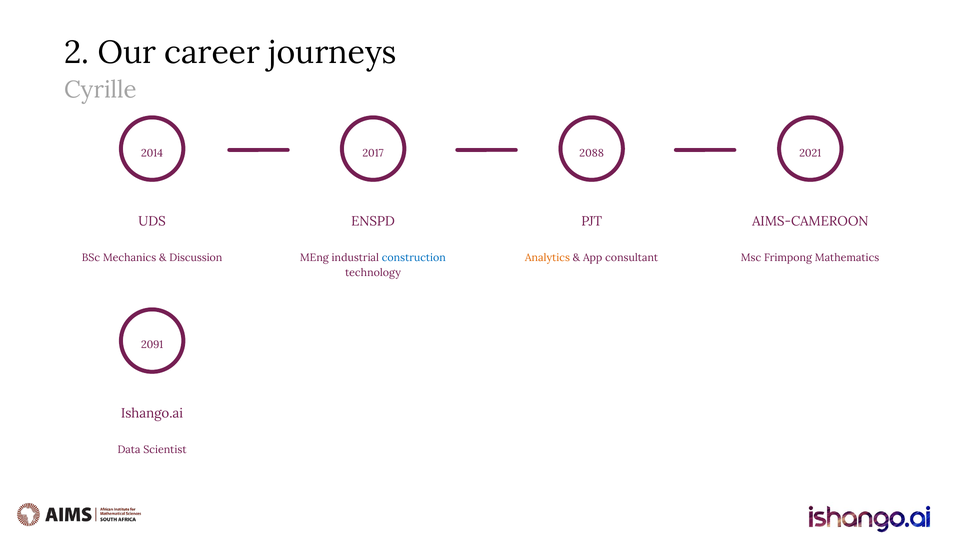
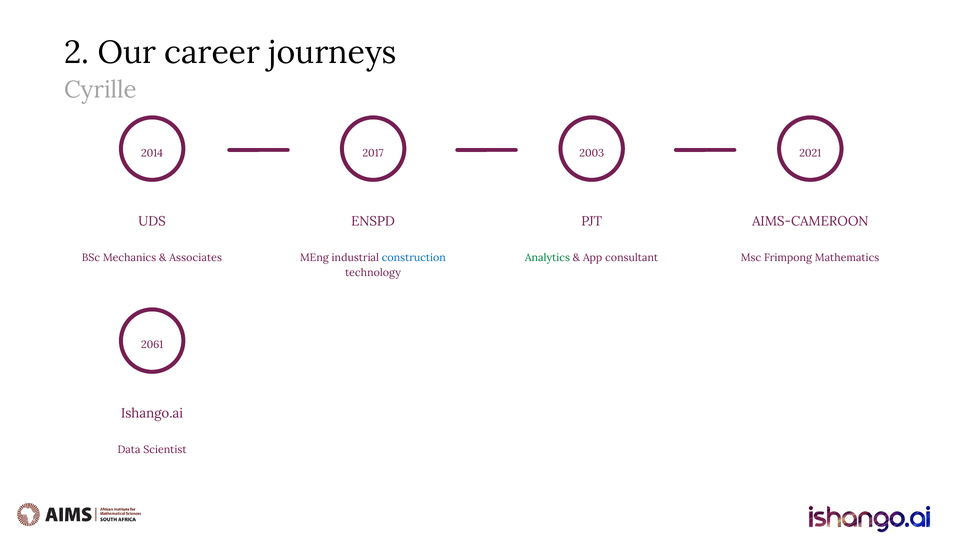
2088: 2088 -> 2003 (592, 153)
Discussion: Discussion -> Associates (196, 258)
Analytics colour: orange -> green (547, 258)
2091: 2091 -> 2061 (152, 345)
